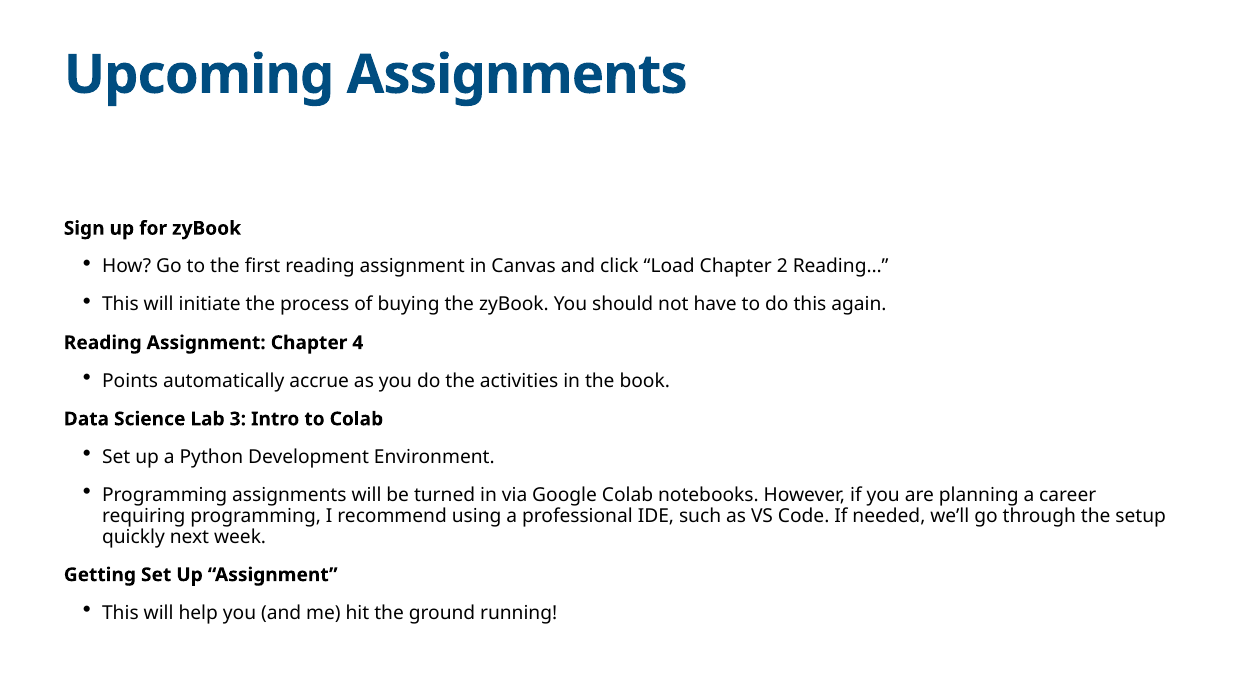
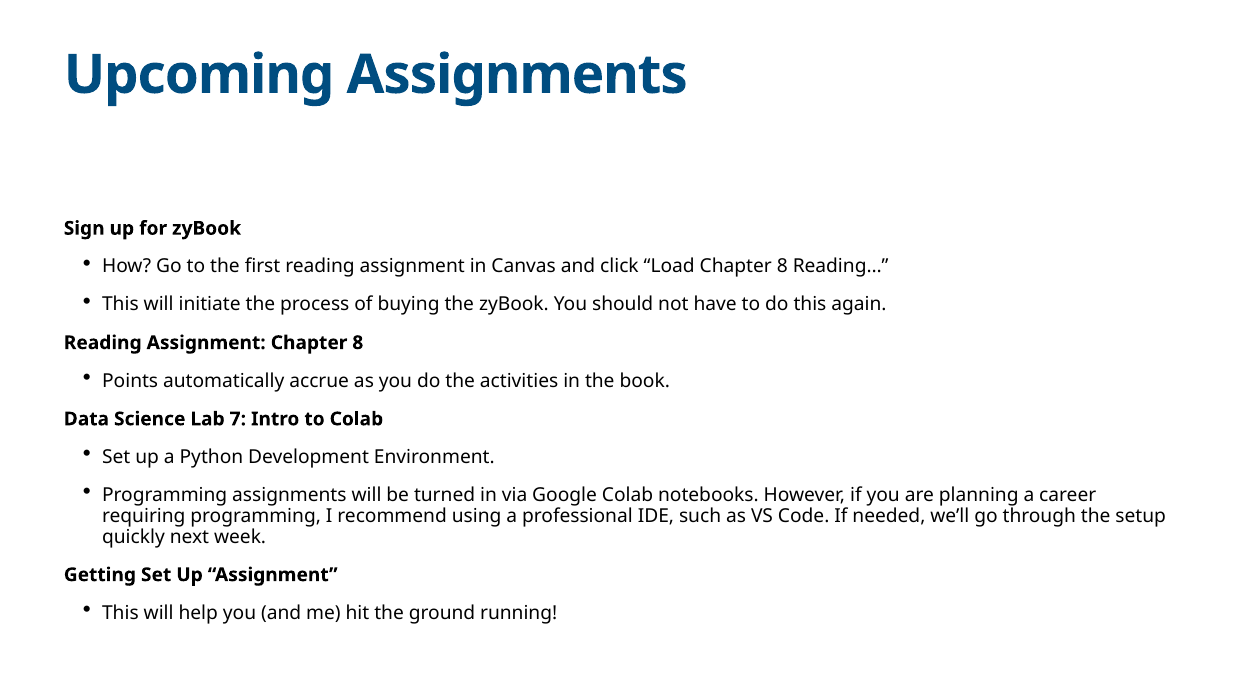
Load Chapter 2: 2 -> 8 (782, 266)
Assignment Chapter 4: 4 -> 8 (358, 343)
3: 3 -> 7 (238, 419)
